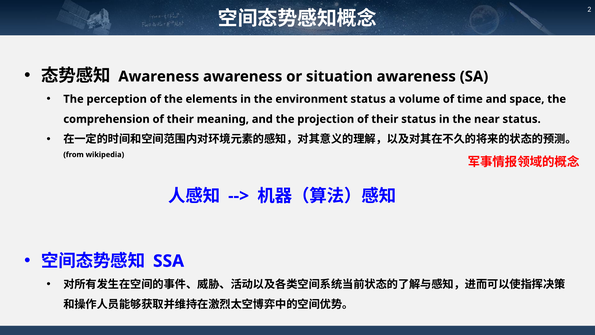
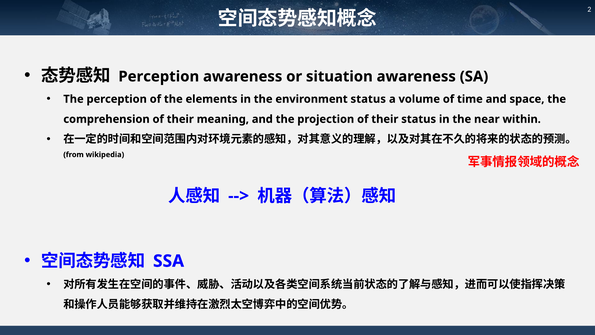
Awareness: Awareness -> Perception (159, 76)
near status: status -> within (522, 119)
